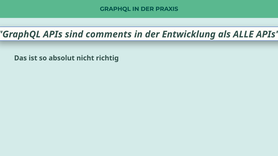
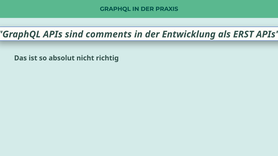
ALLE: ALLE -> ERST (243, 34)
